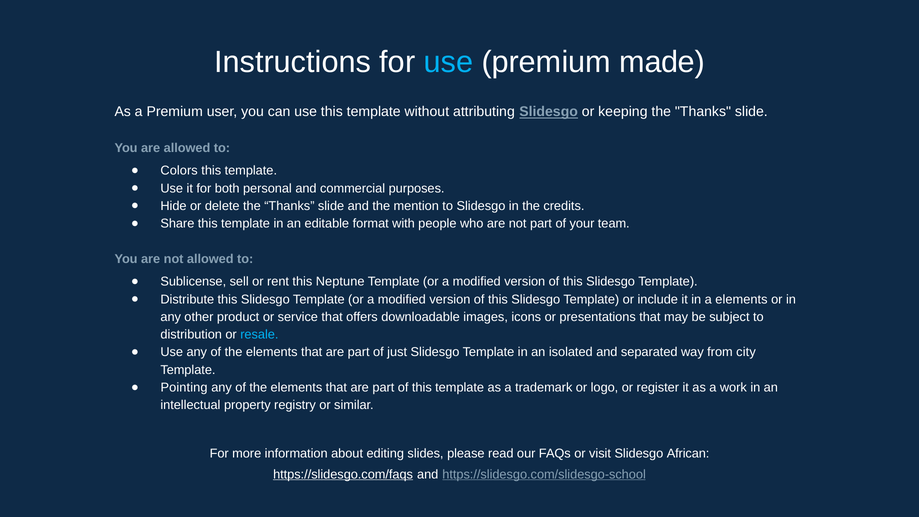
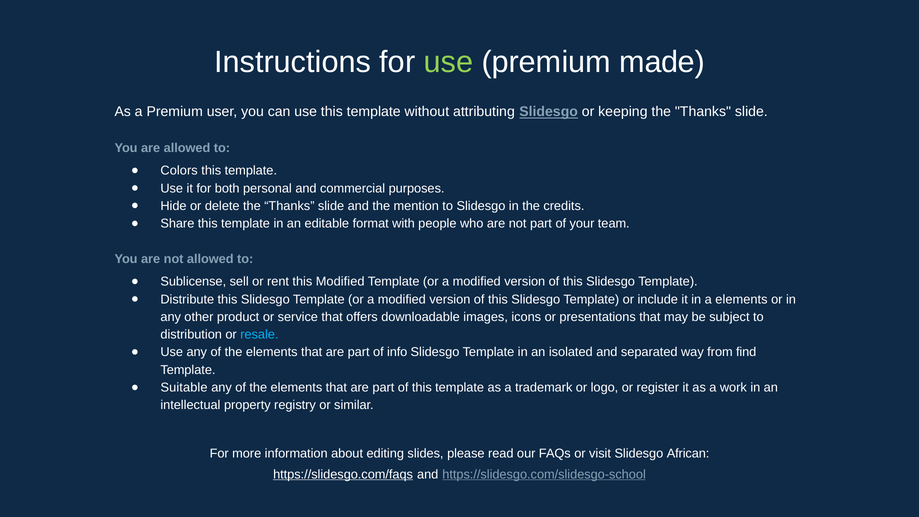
use colour: light blue -> light green (448, 62)
this Neptune: Neptune -> Modified (340, 282)
just: just -> info (397, 352)
city: city -> find (746, 352)
Pointing: Pointing -> Suitable (184, 387)
